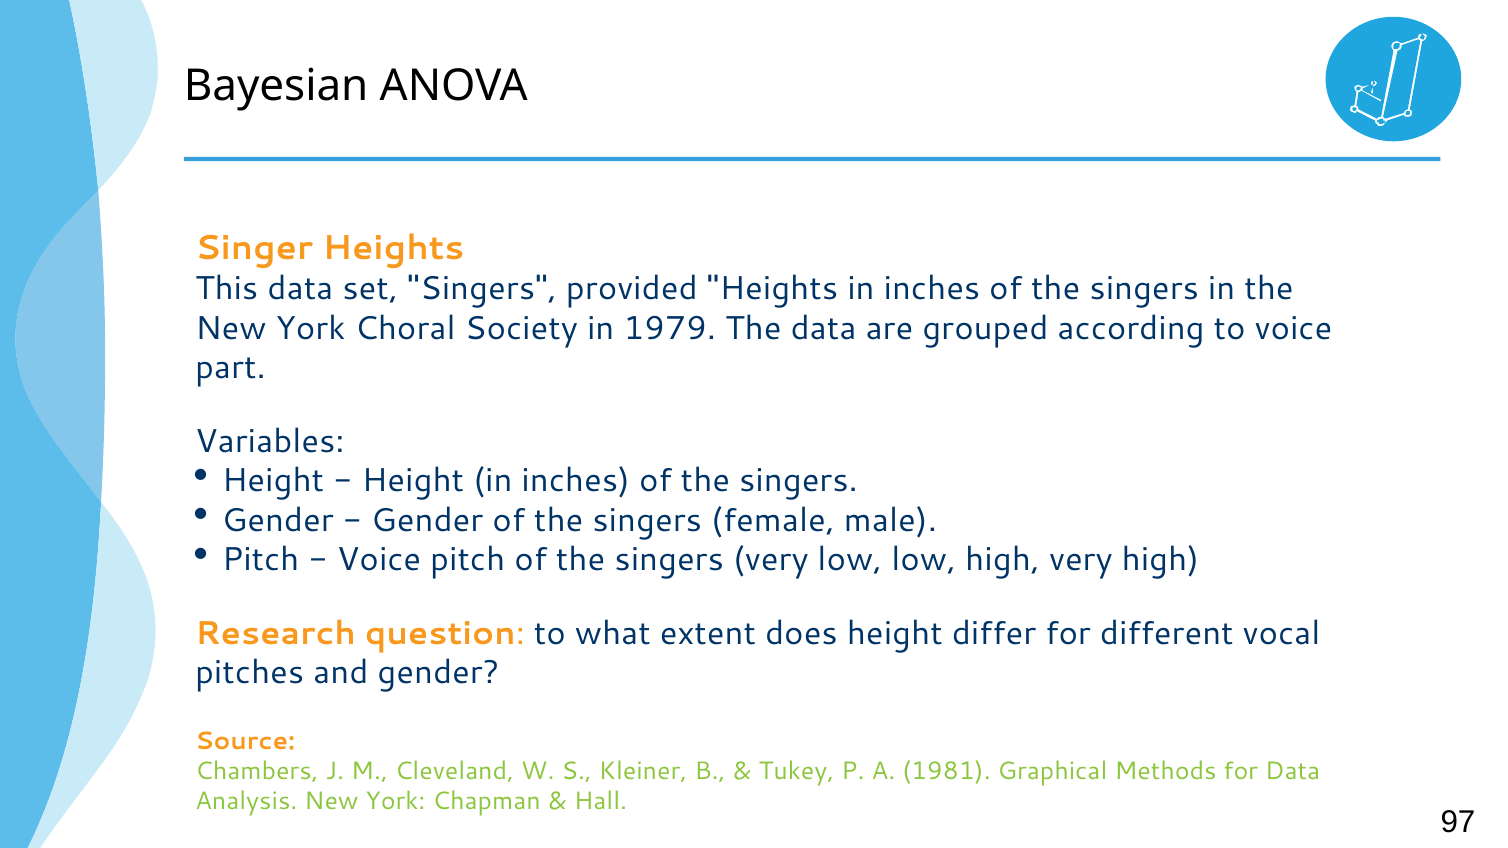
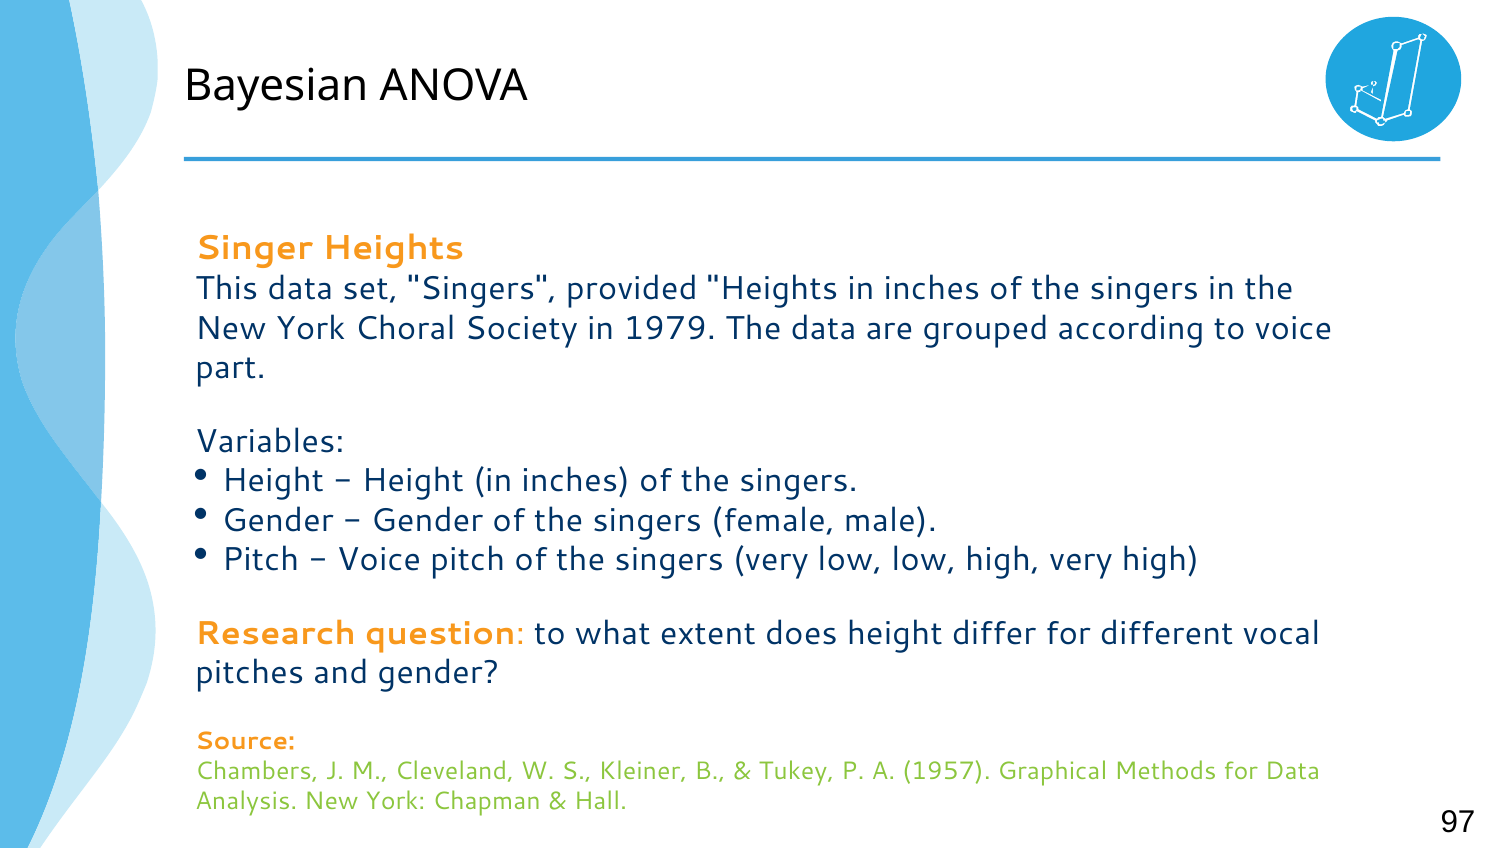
1981: 1981 -> 1957 (946, 772)
